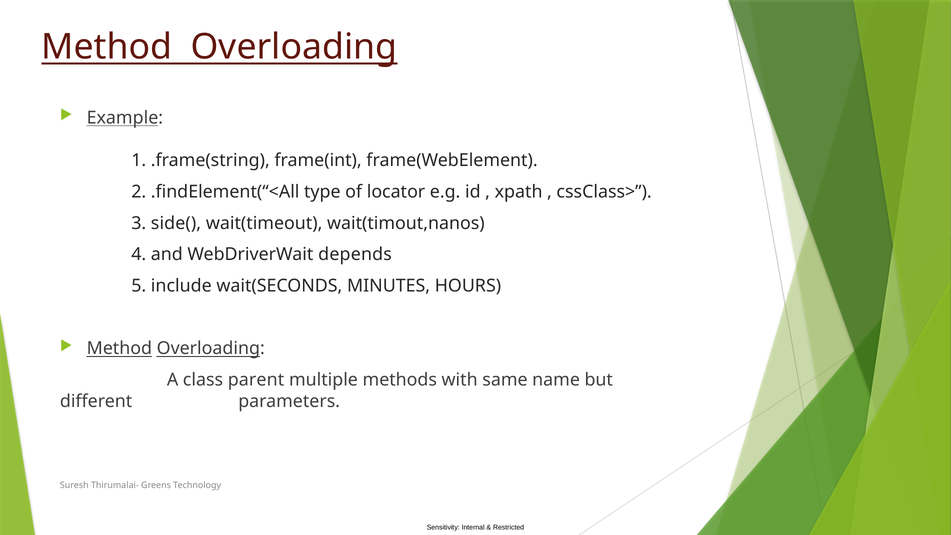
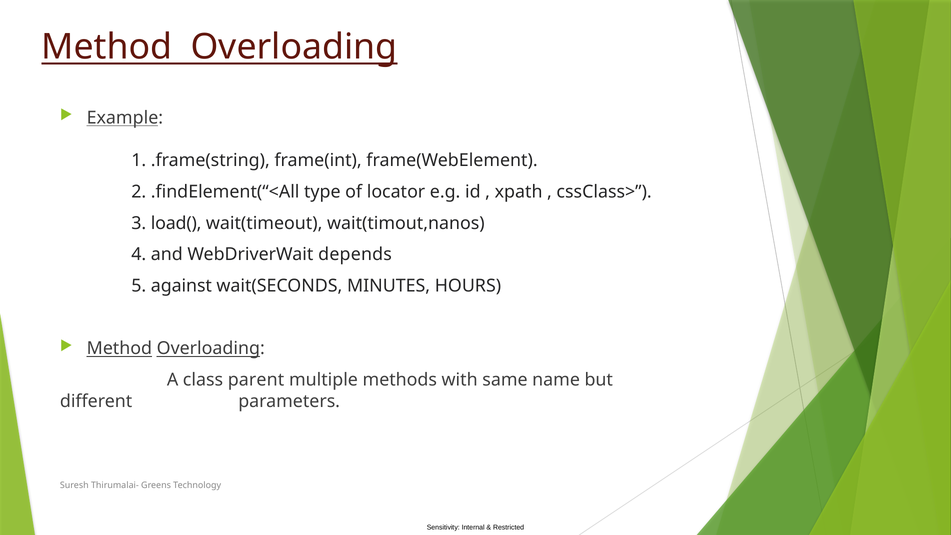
side(: side( -> load( (176, 223)
include: include -> against (181, 286)
